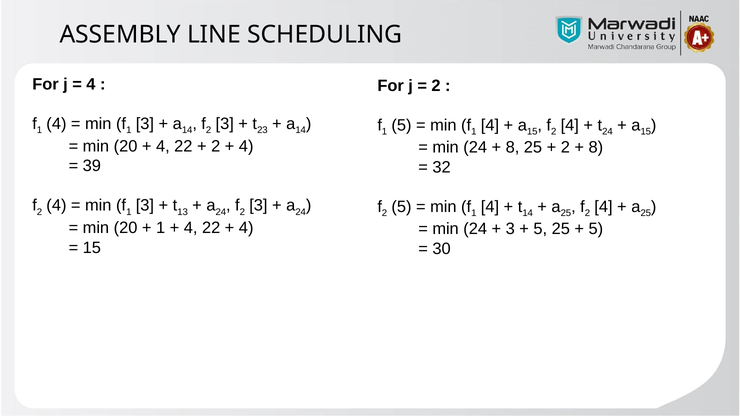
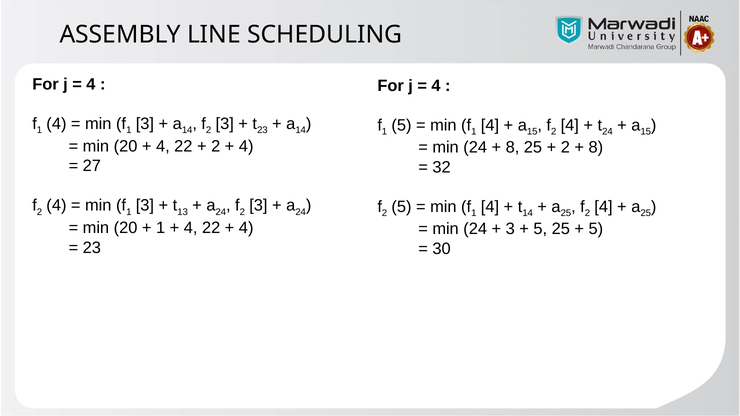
2: 2 -> 4 (436, 86)
39: 39 -> 27 (92, 166)
15: 15 -> 23 (92, 248)
